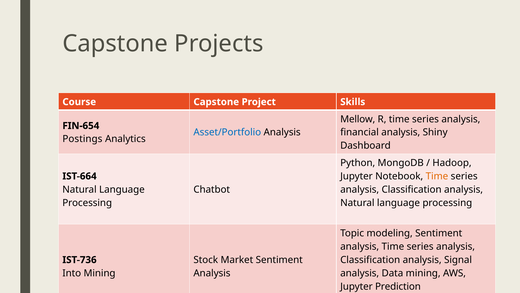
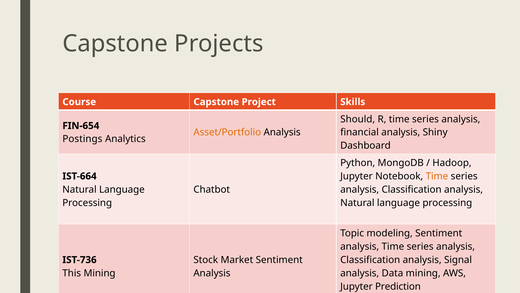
Mellow: Mellow -> Should (358, 119)
Asset/Portfolio colour: blue -> orange (227, 132)
Into: Into -> This (72, 273)
